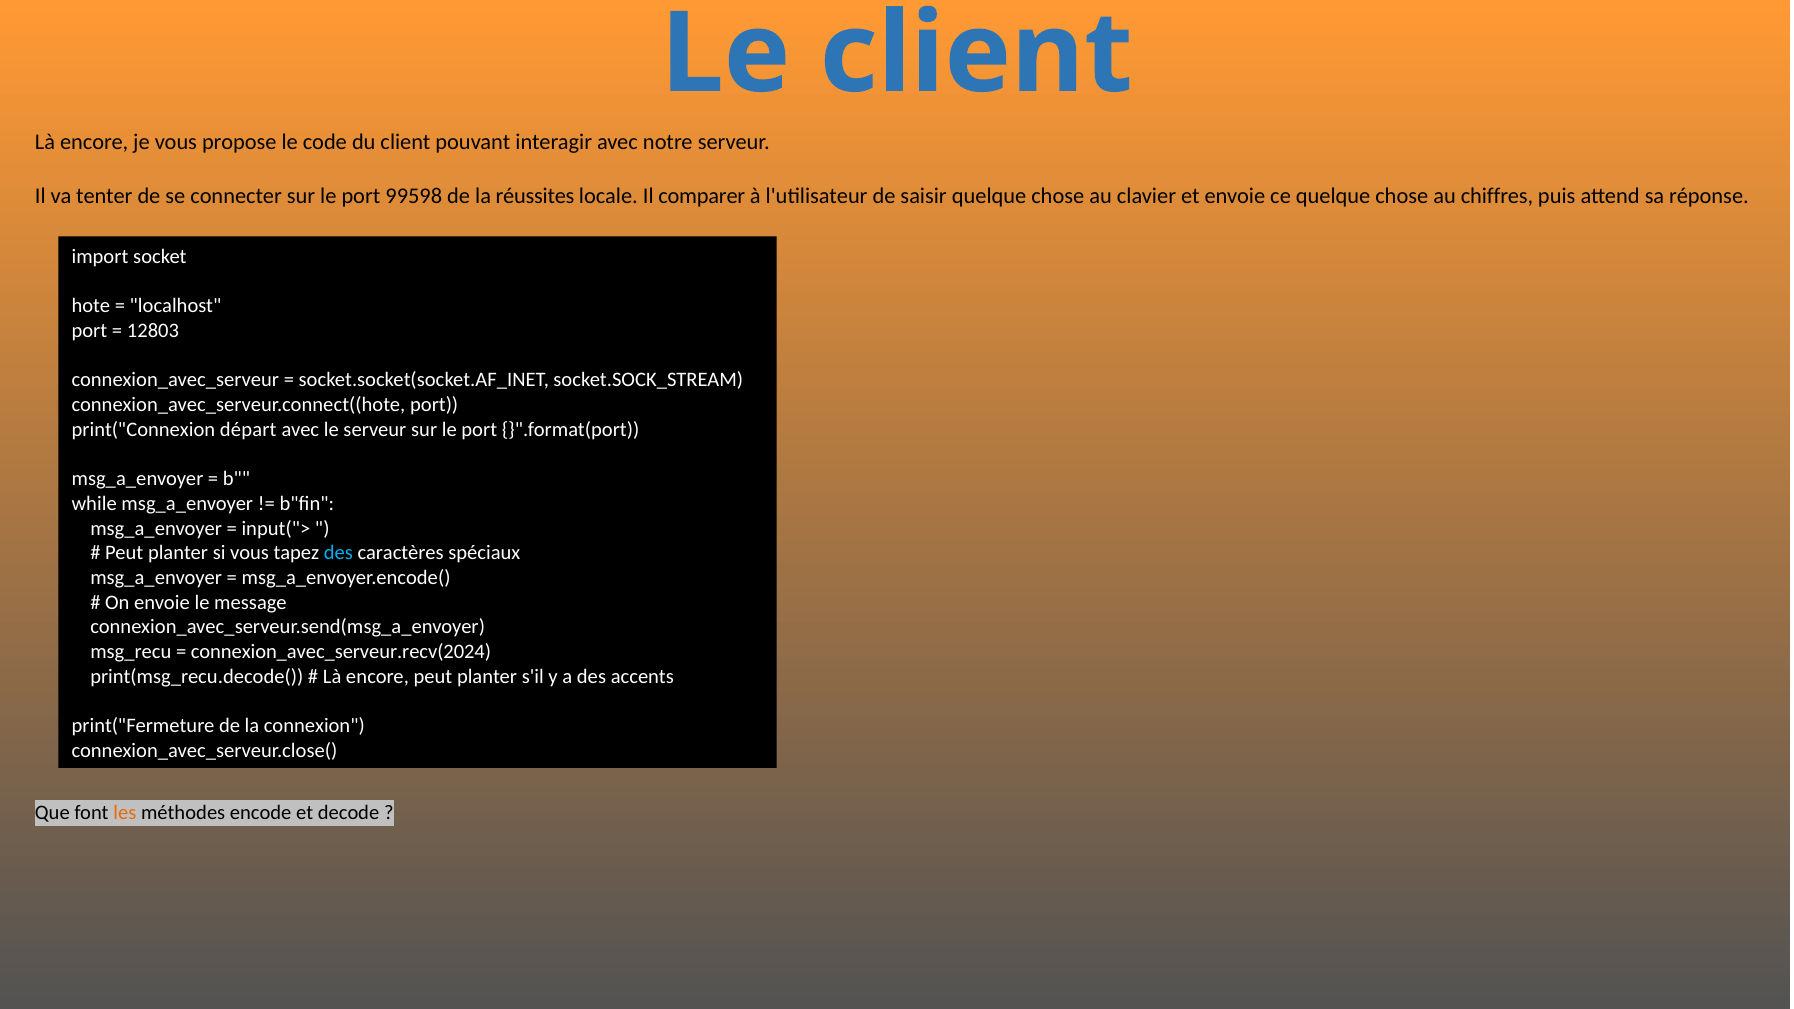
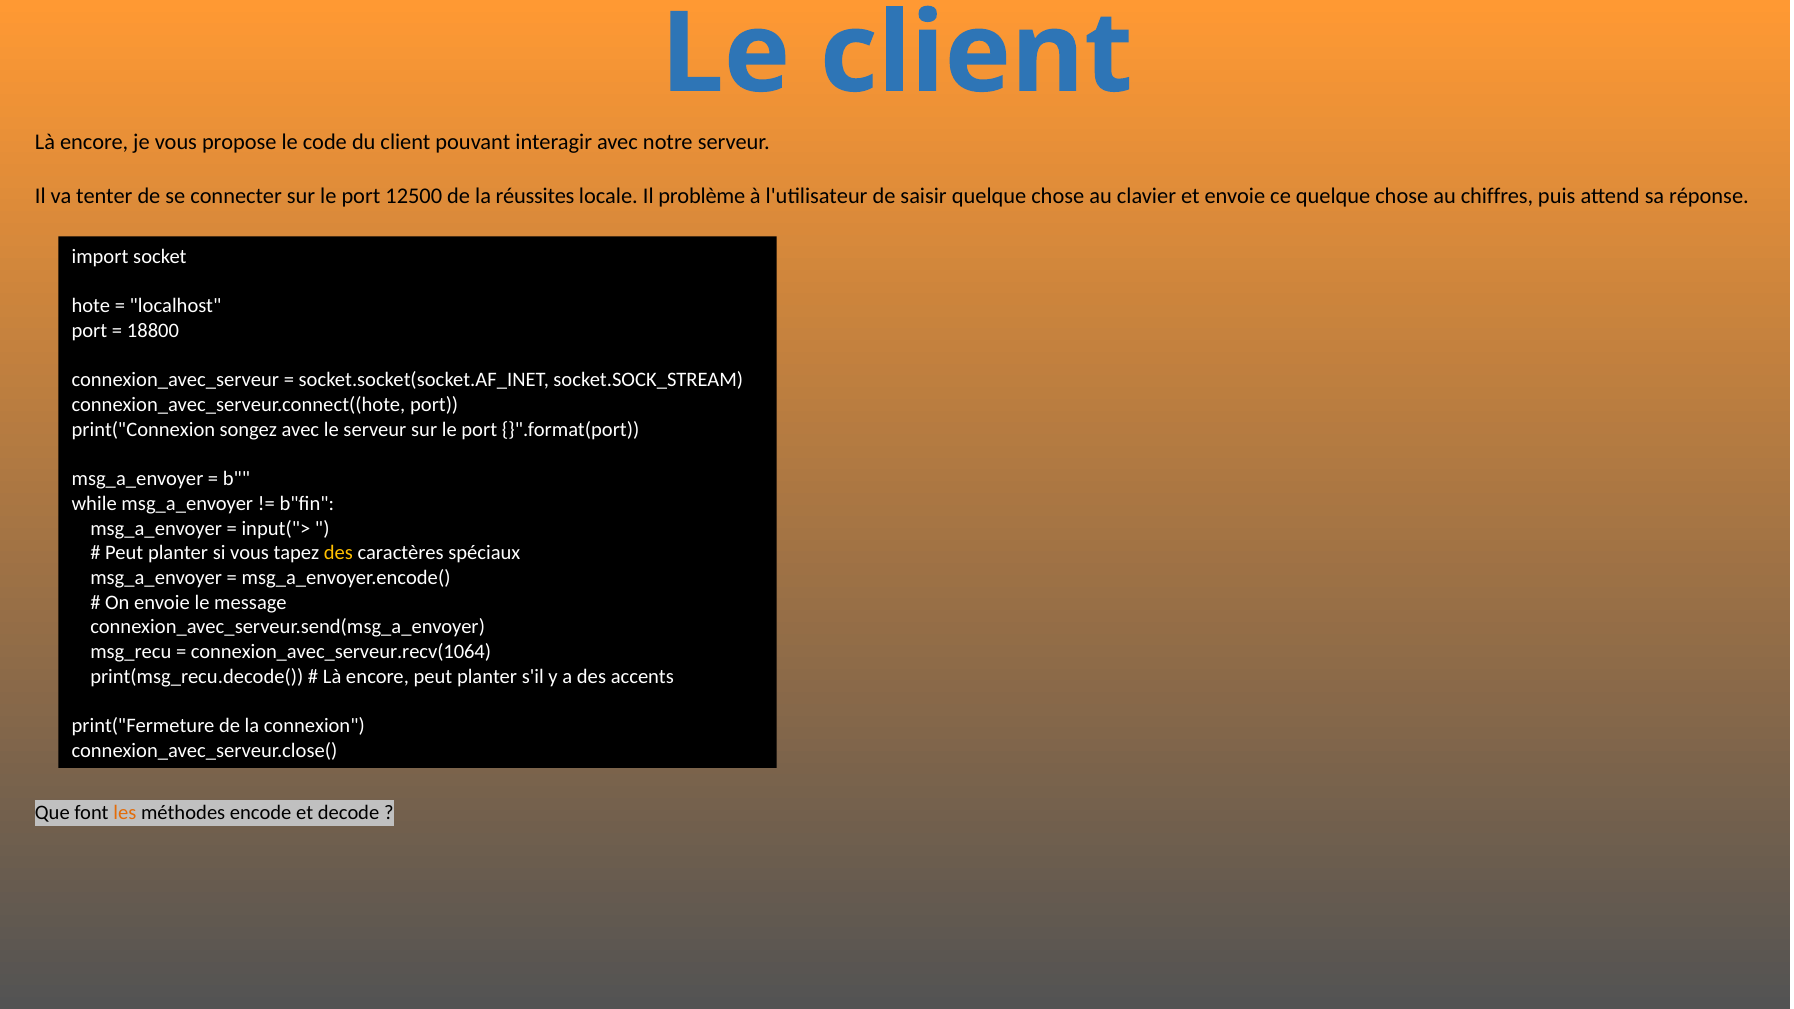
99598: 99598 -> 12500 (414, 196)
comparer: comparer -> problème (702, 196)
12803: 12803 -> 18800 (153, 331)
départ: départ -> songez (248, 430)
des colour: light blue -> yellow (338, 553)
connexion_avec_serveur.recv(2024: connexion_avec_serveur.recv(2024 -> connexion_avec_serveur.recv(1064 (341, 652)
